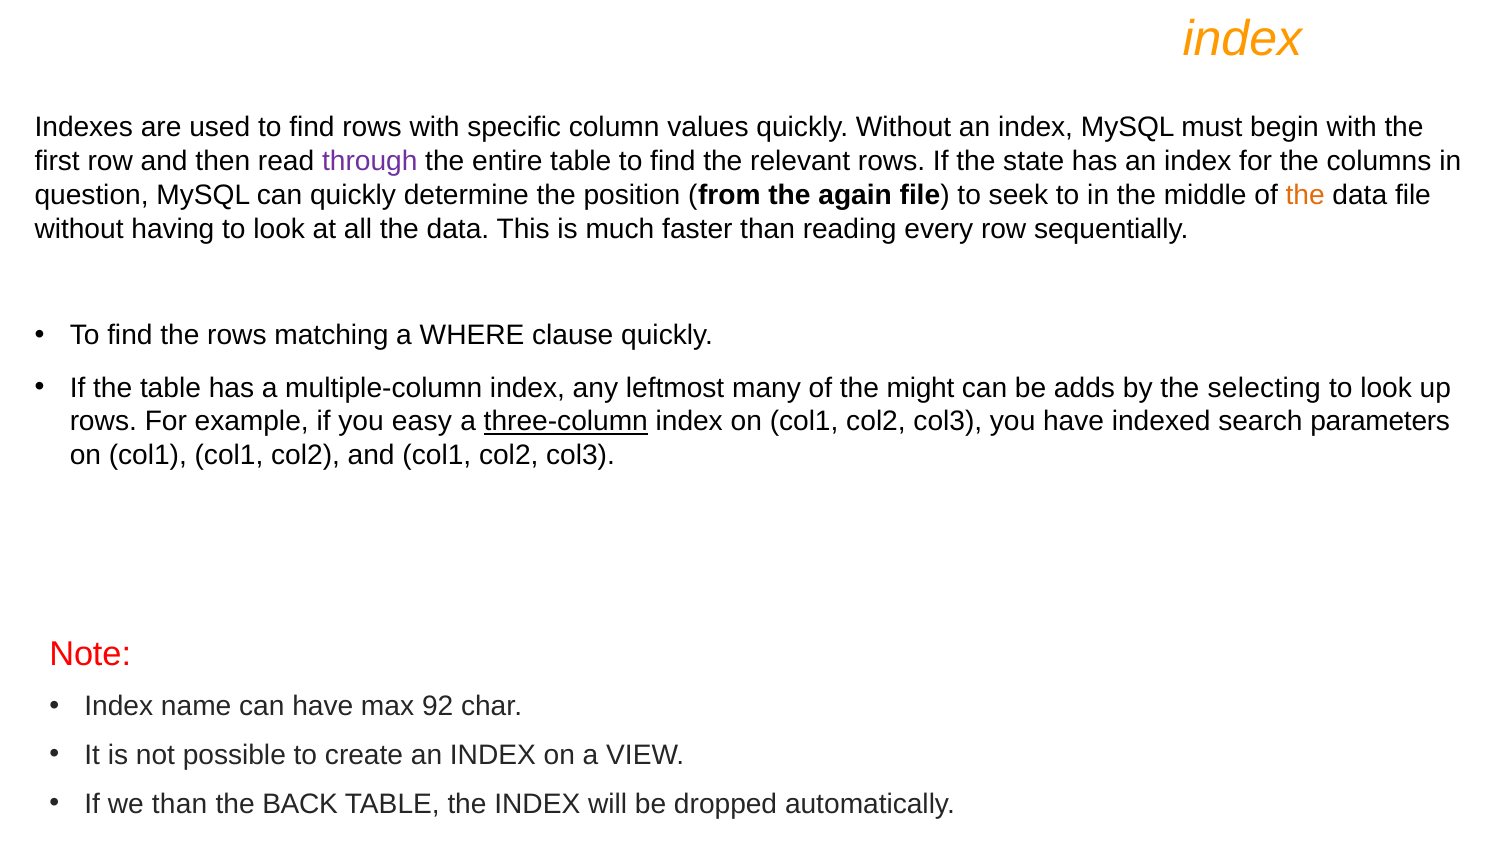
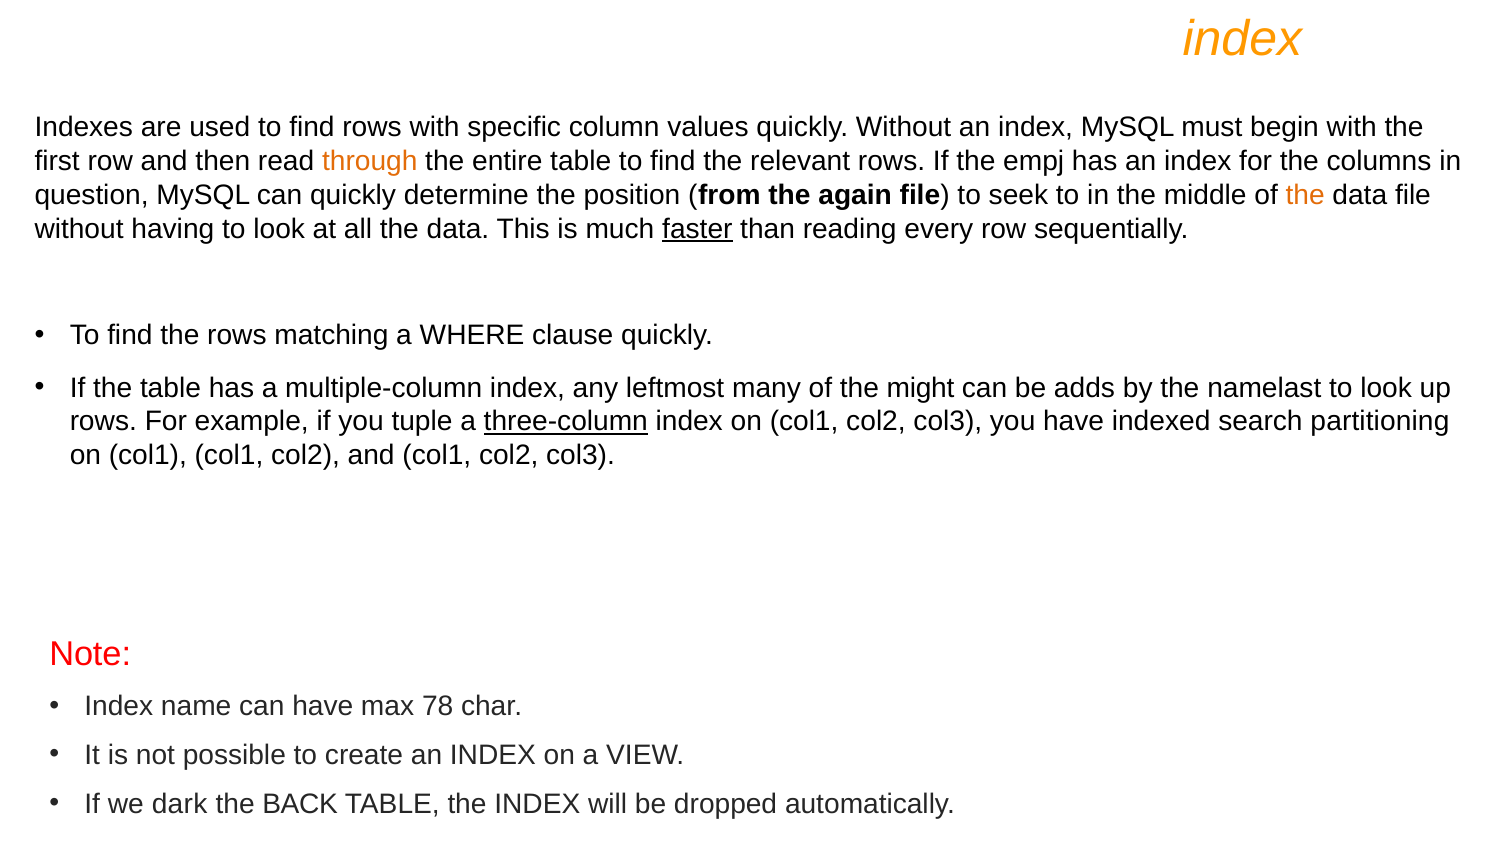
through colour: purple -> orange (370, 161)
state: state -> empj (1034, 161)
faster underline: none -> present (697, 229)
selecting: selecting -> namelast (1264, 388)
easy: easy -> tuple (422, 422)
parameters: parameters -> partitioning (1380, 422)
92: 92 -> 78 (438, 707)
we than: than -> dark (180, 804)
